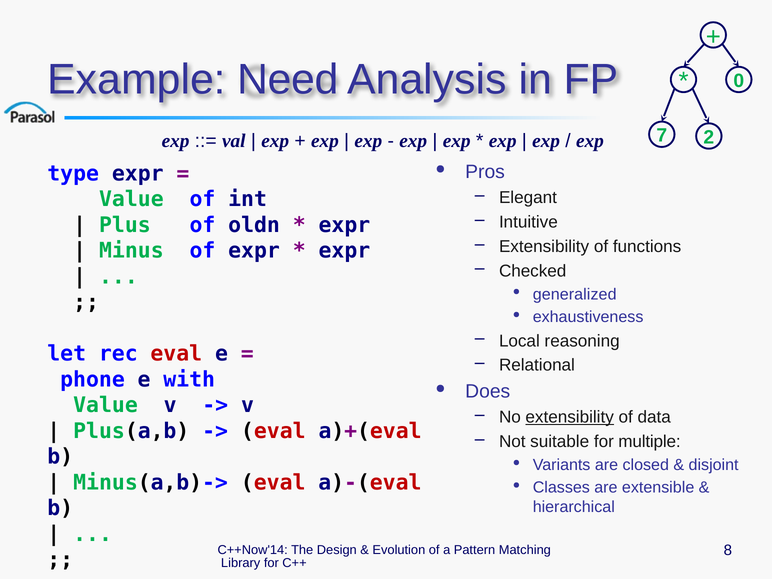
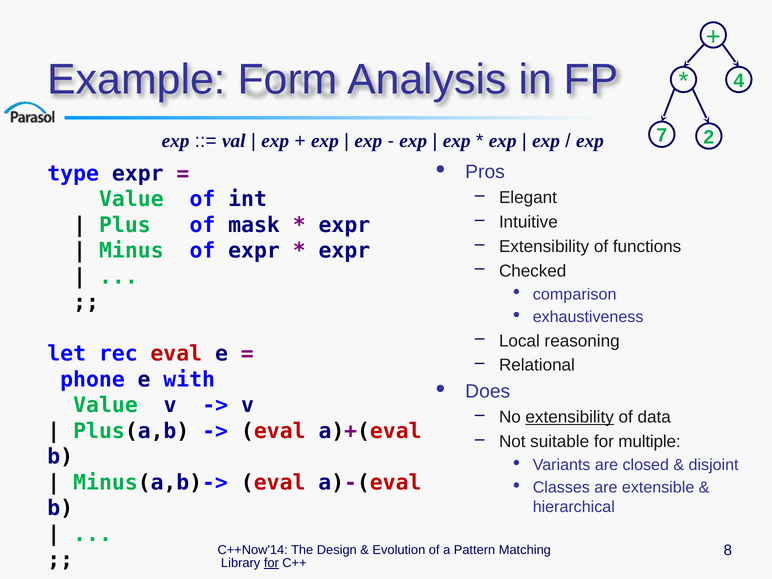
Need: Need -> Form (288, 79)
0: 0 -> 4 (739, 81)
oldn: oldn -> mask (254, 225)
generalized: generalized -> comparison (575, 294)
for underline: none -> present (271, 563)
